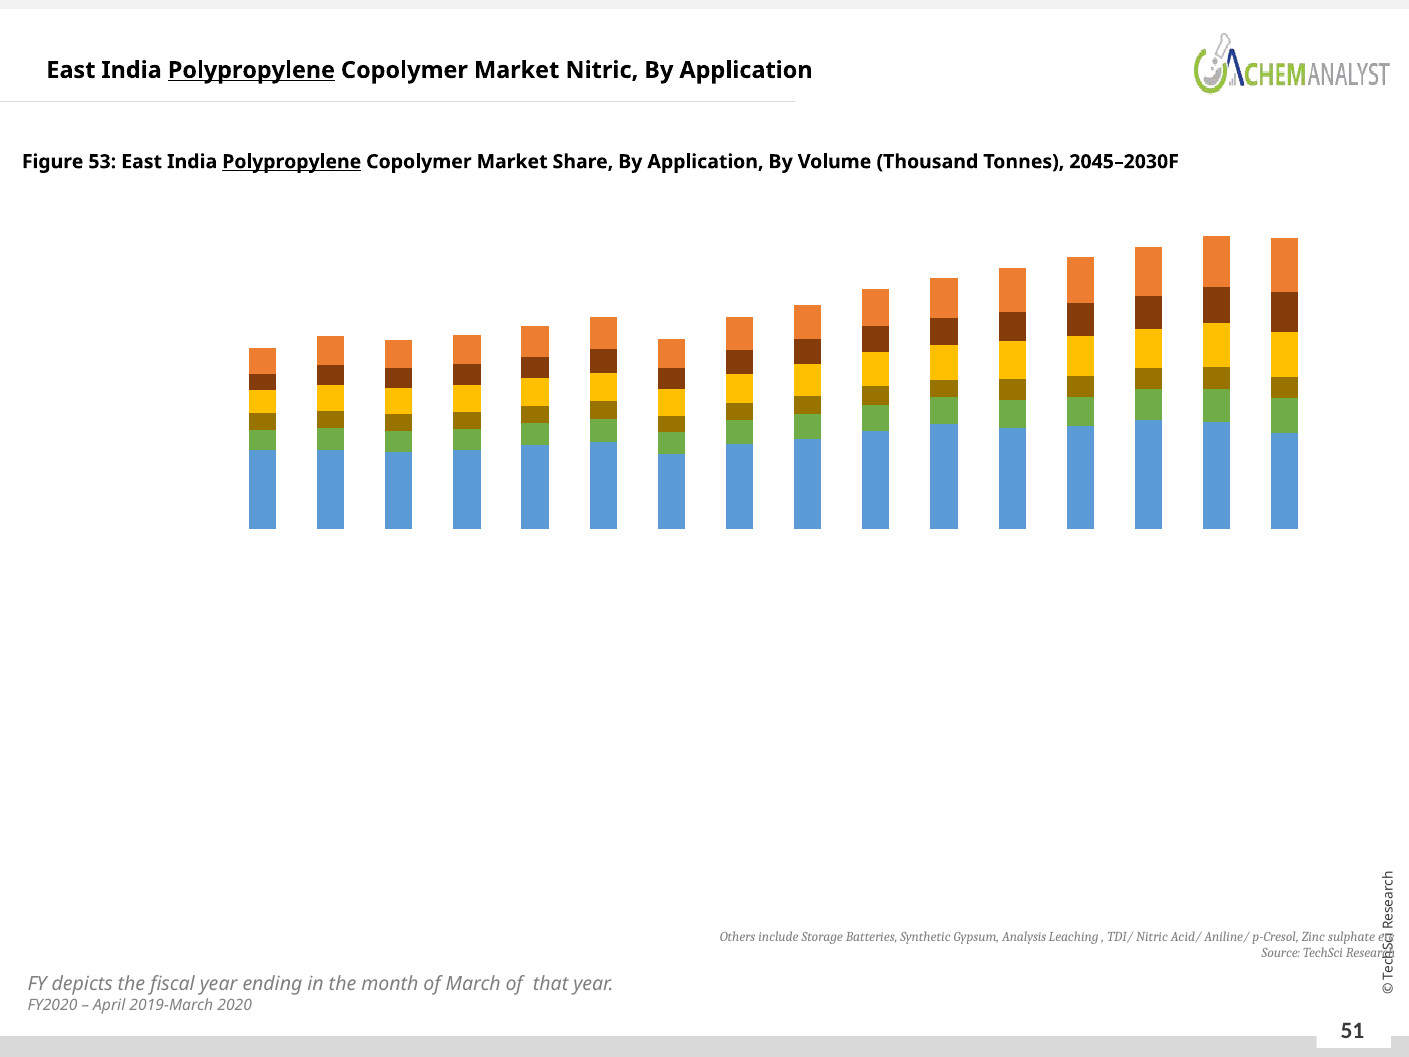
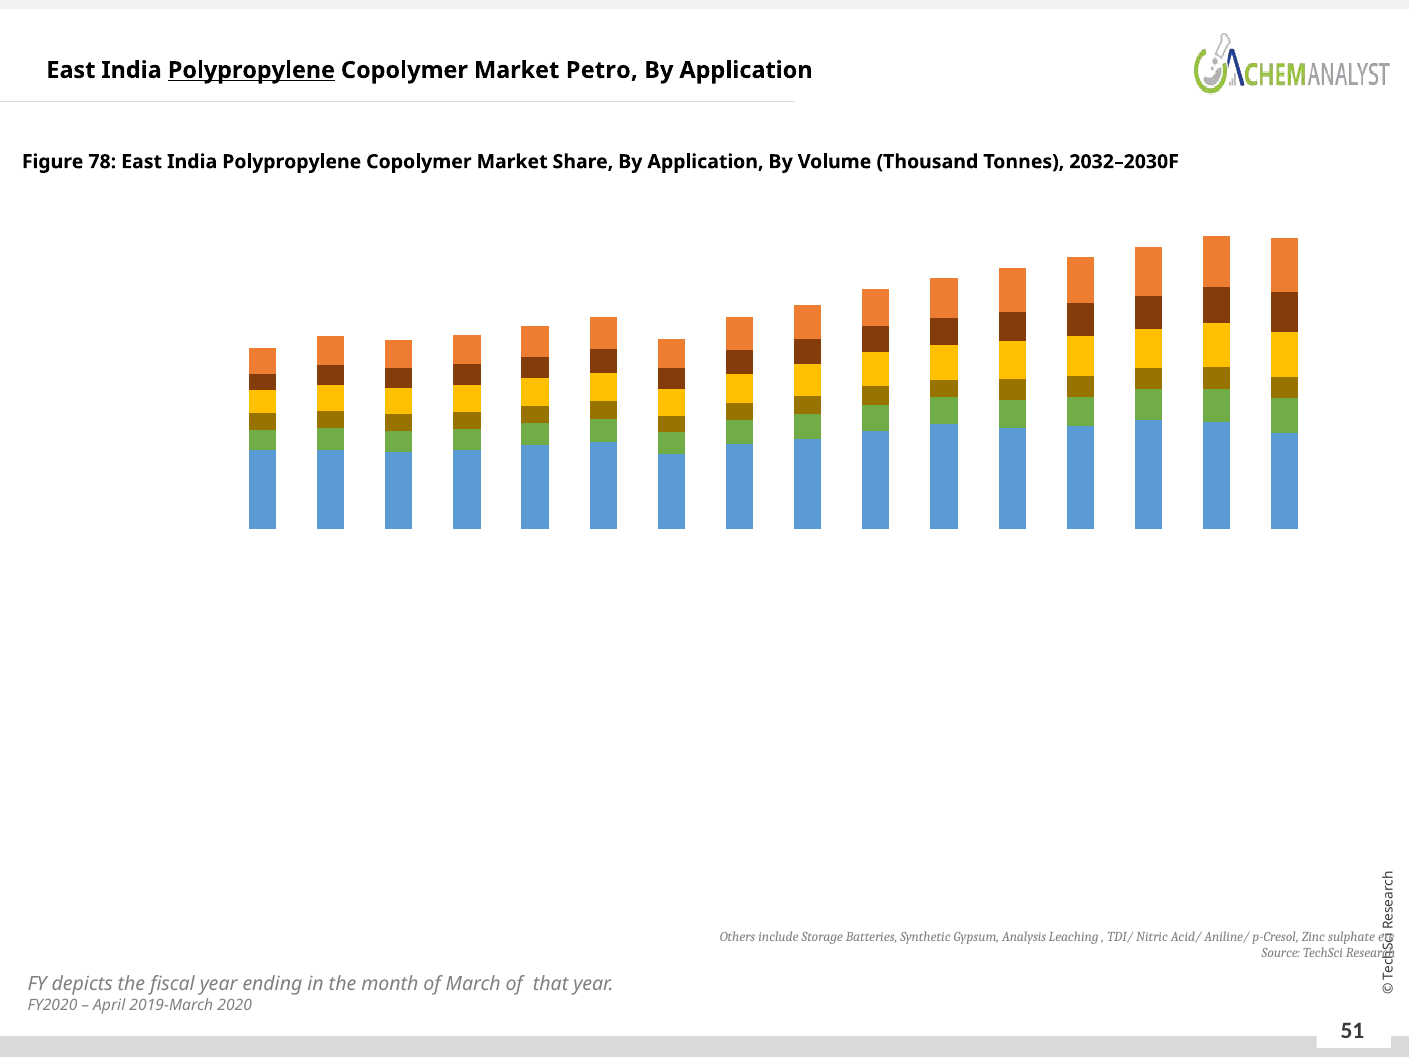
Market Nitric: Nitric -> Petro (602, 70)
53: 53 -> 78 (102, 162)
Polypropylene underline: present -> none (292, 162)
2045–2030F: 2045–2030F -> 2032–2030F (1124, 162)
